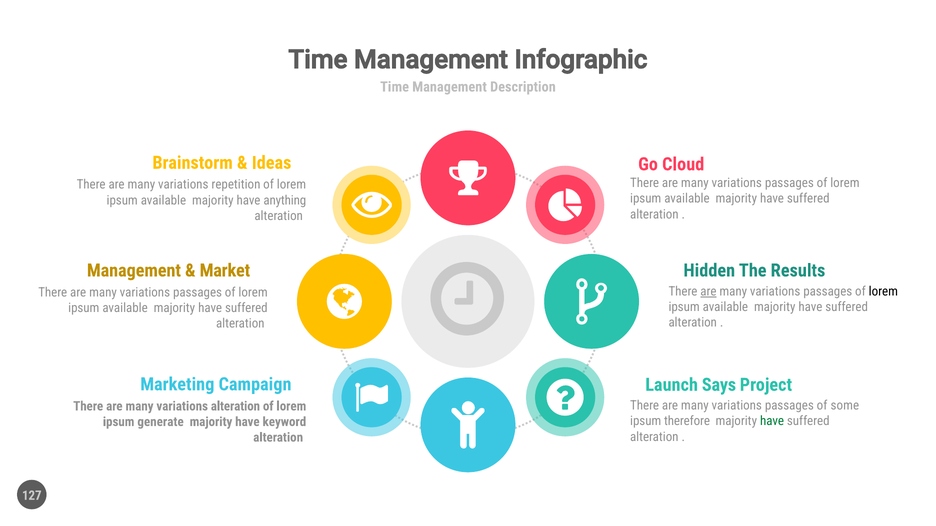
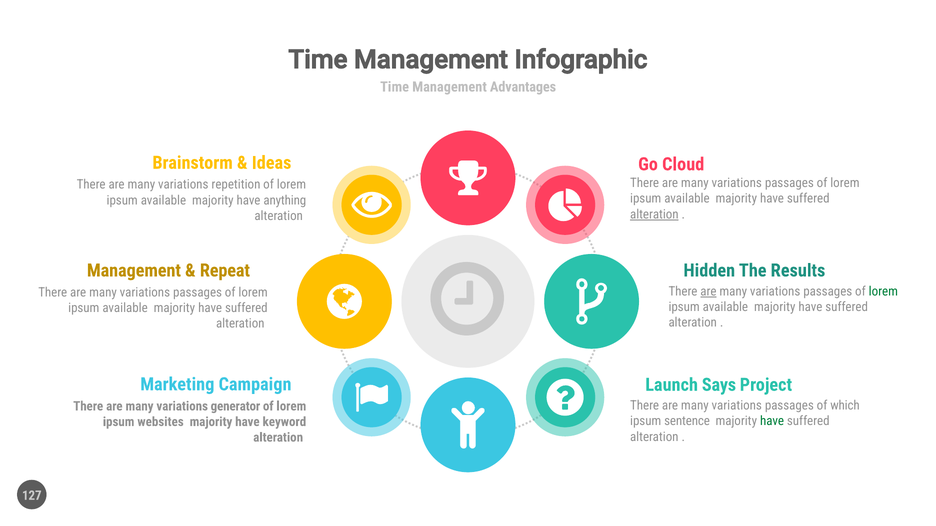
Description: Description -> Advantages (523, 87)
alteration underline: none -> present (654, 215)
Market: Market -> Repeat (225, 271)
lorem colour: black -> green (883, 292)
some: some -> which (845, 406)
variations alteration: alteration -> generator (235, 407)
therefore: therefore -> sentence (687, 422)
generate: generate -> websites (161, 422)
